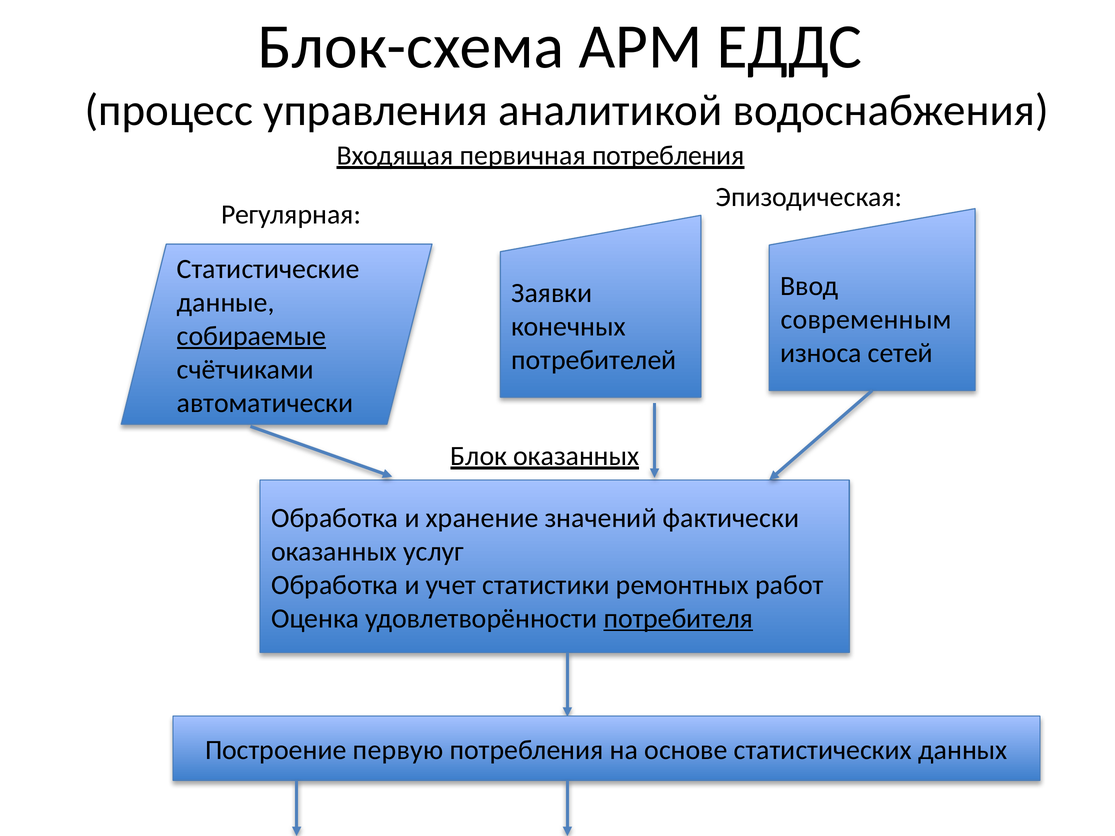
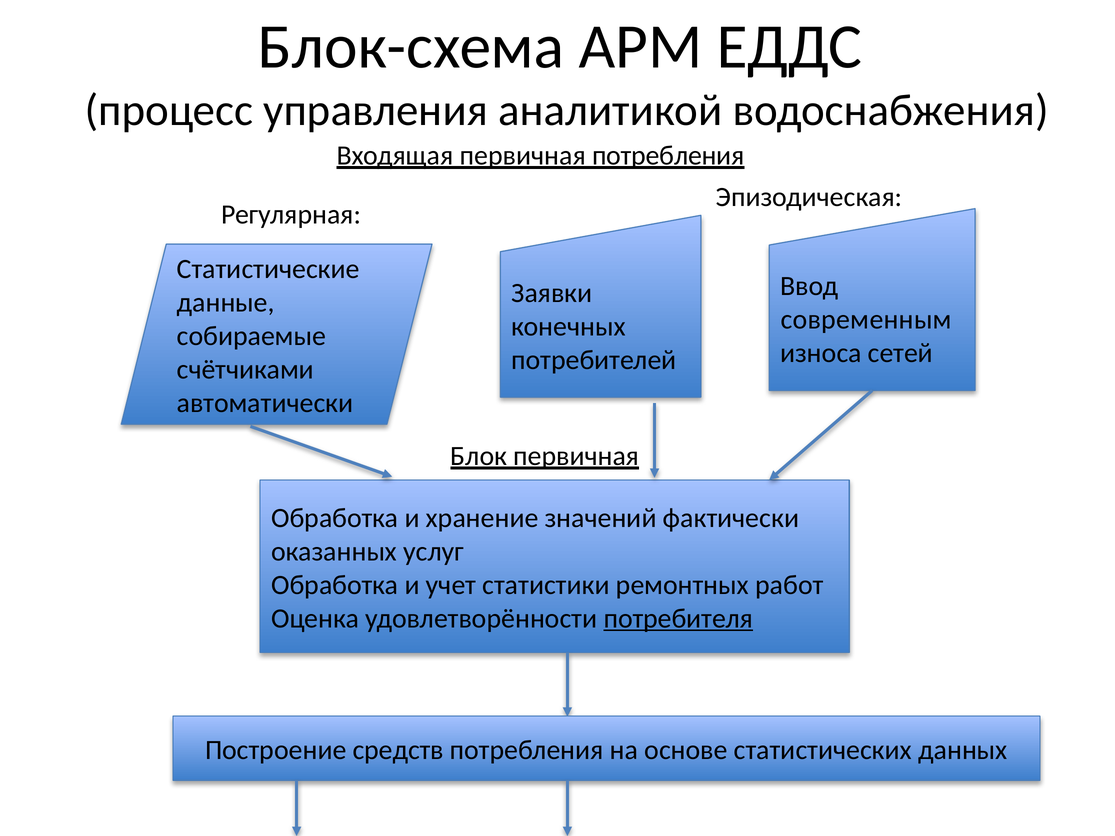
собираемые underline: present -> none (251, 336)
Блок оказанных: оказанных -> первичная (576, 456)
первую: первую -> средств (398, 750)
